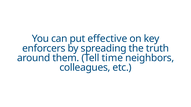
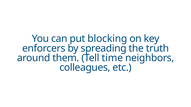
effective: effective -> blocking (107, 39)
